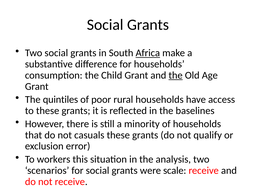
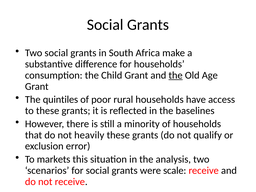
Africa underline: present -> none (148, 53)
casuals: casuals -> heavily (89, 135)
workers: workers -> markets (54, 159)
